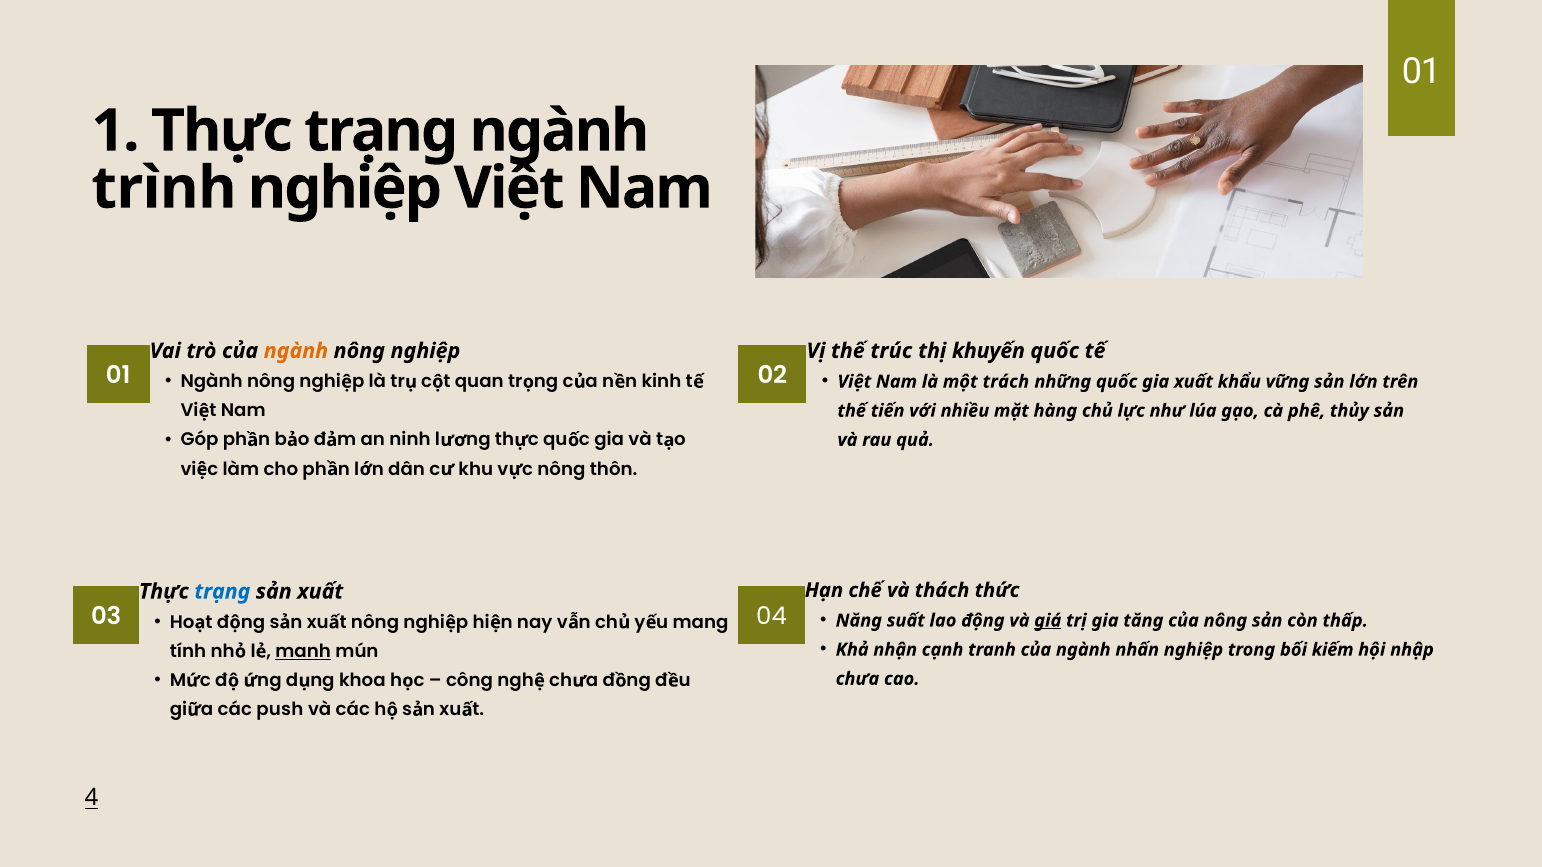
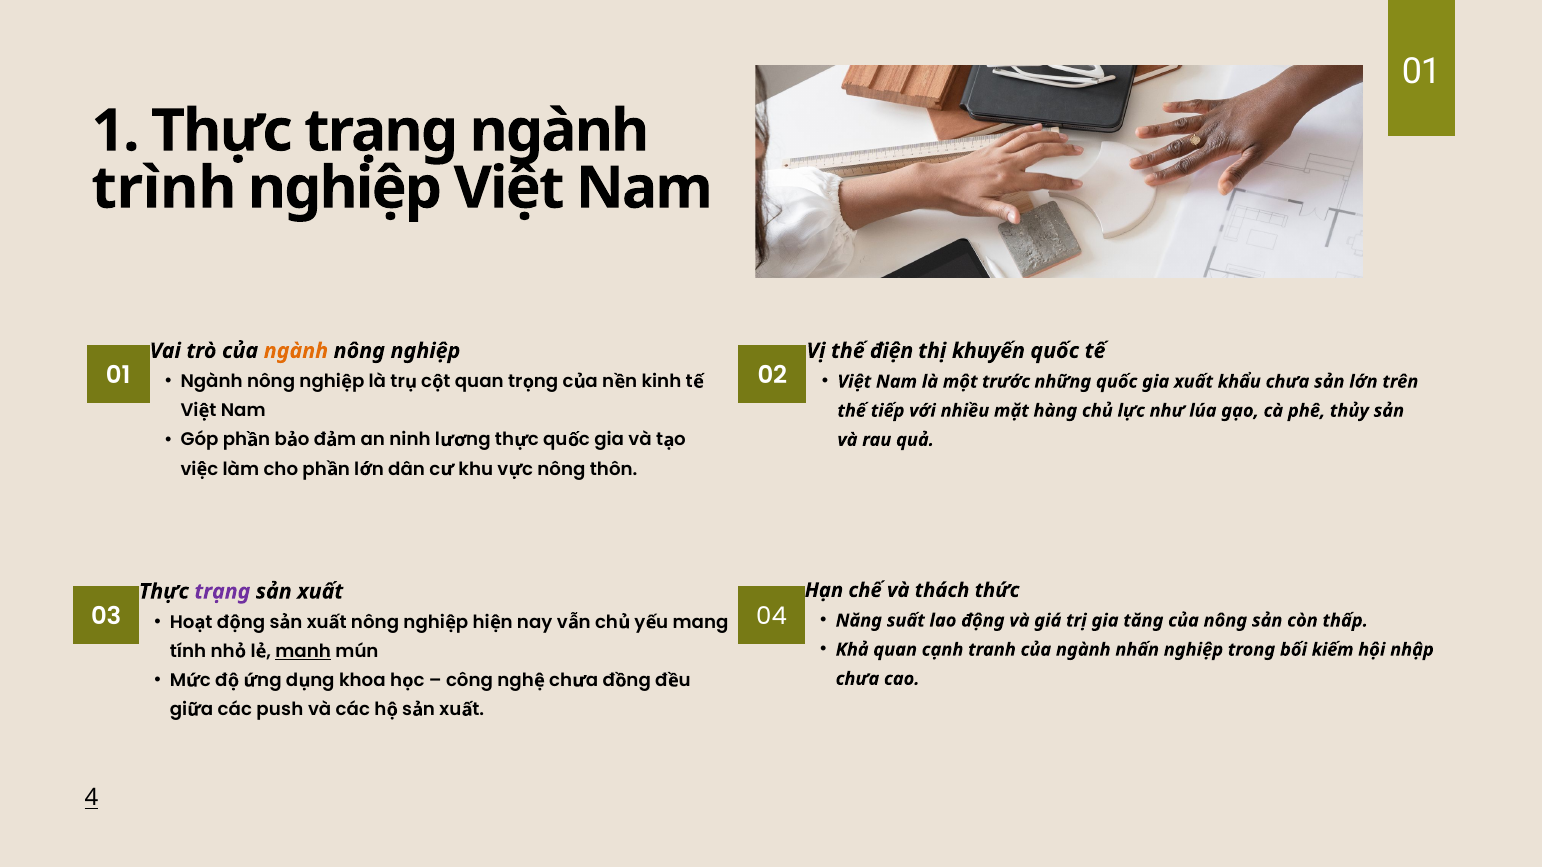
trúc: trúc -> điện (892, 351)
trách: trách -> trước (1006, 382)
khẩu vững: vững -> chưa (1287, 382)
tiến: tiến -> tiếp (888, 411)
trạng colour: blue -> purple (222, 592)
giá underline: present -> none (1048, 621)
Khả nhận: nhận -> quan (895, 650)
